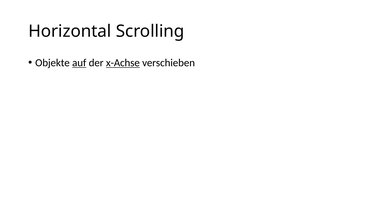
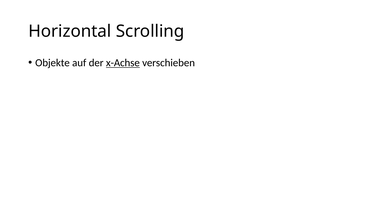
auf underline: present -> none (79, 63)
